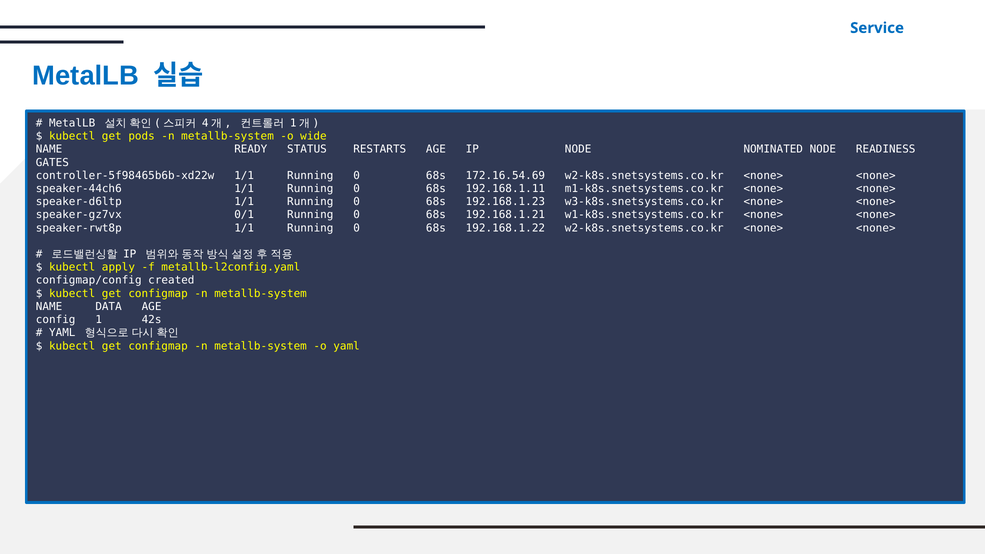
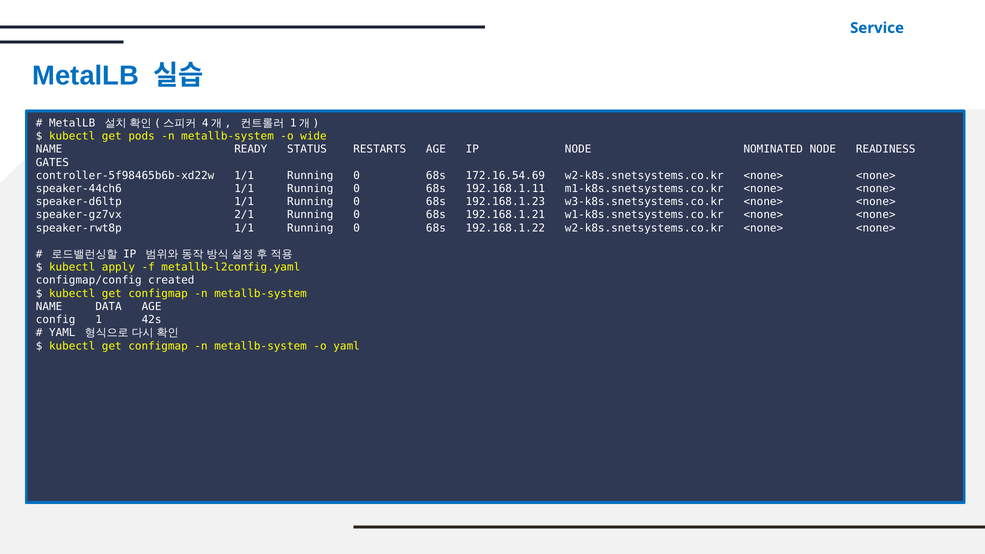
0/1: 0/1 -> 2/1 (244, 215)
